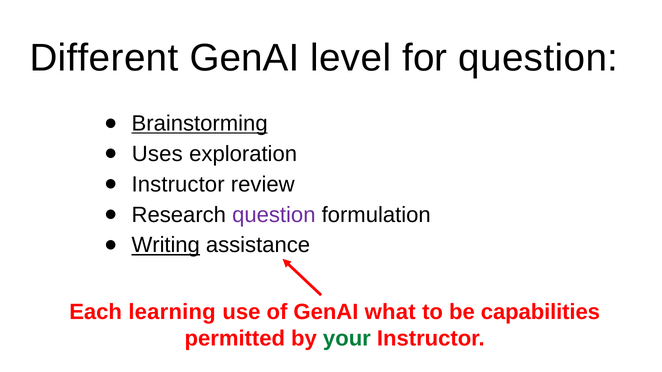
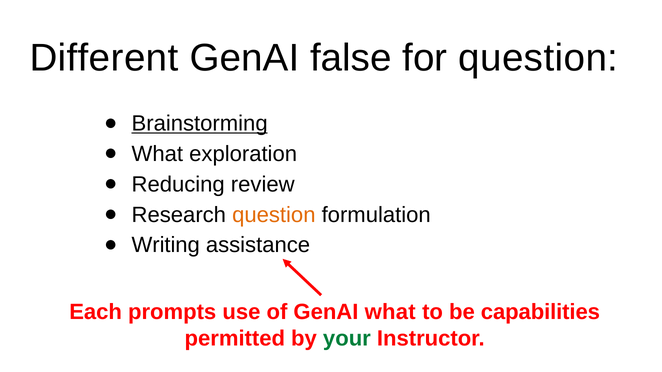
level: level -> false (351, 58)
Uses: Uses -> What (157, 154)
Instructor: Instructor -> Reducing (178, 185)
question colour: purple -> orange (274, 215)
Writing underline: present -> none (166, 245)
learning: learning -> prompts (172, 312)
